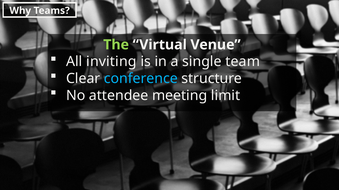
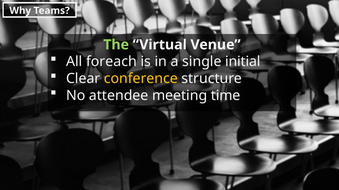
inviting: inviting -> foreach (111, 62)
team: team -> initial (243, 62)
conference colour: light blue -> yellow (141, 79)
limit: limit -> time (226, 96)
